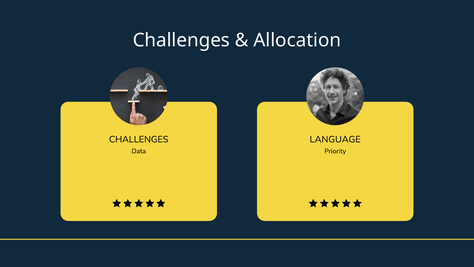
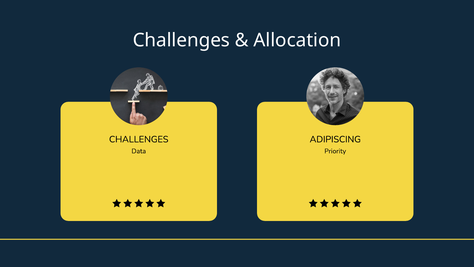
LANGUAGE: LANGUAGE -> ADIPISCING (335, 139)
